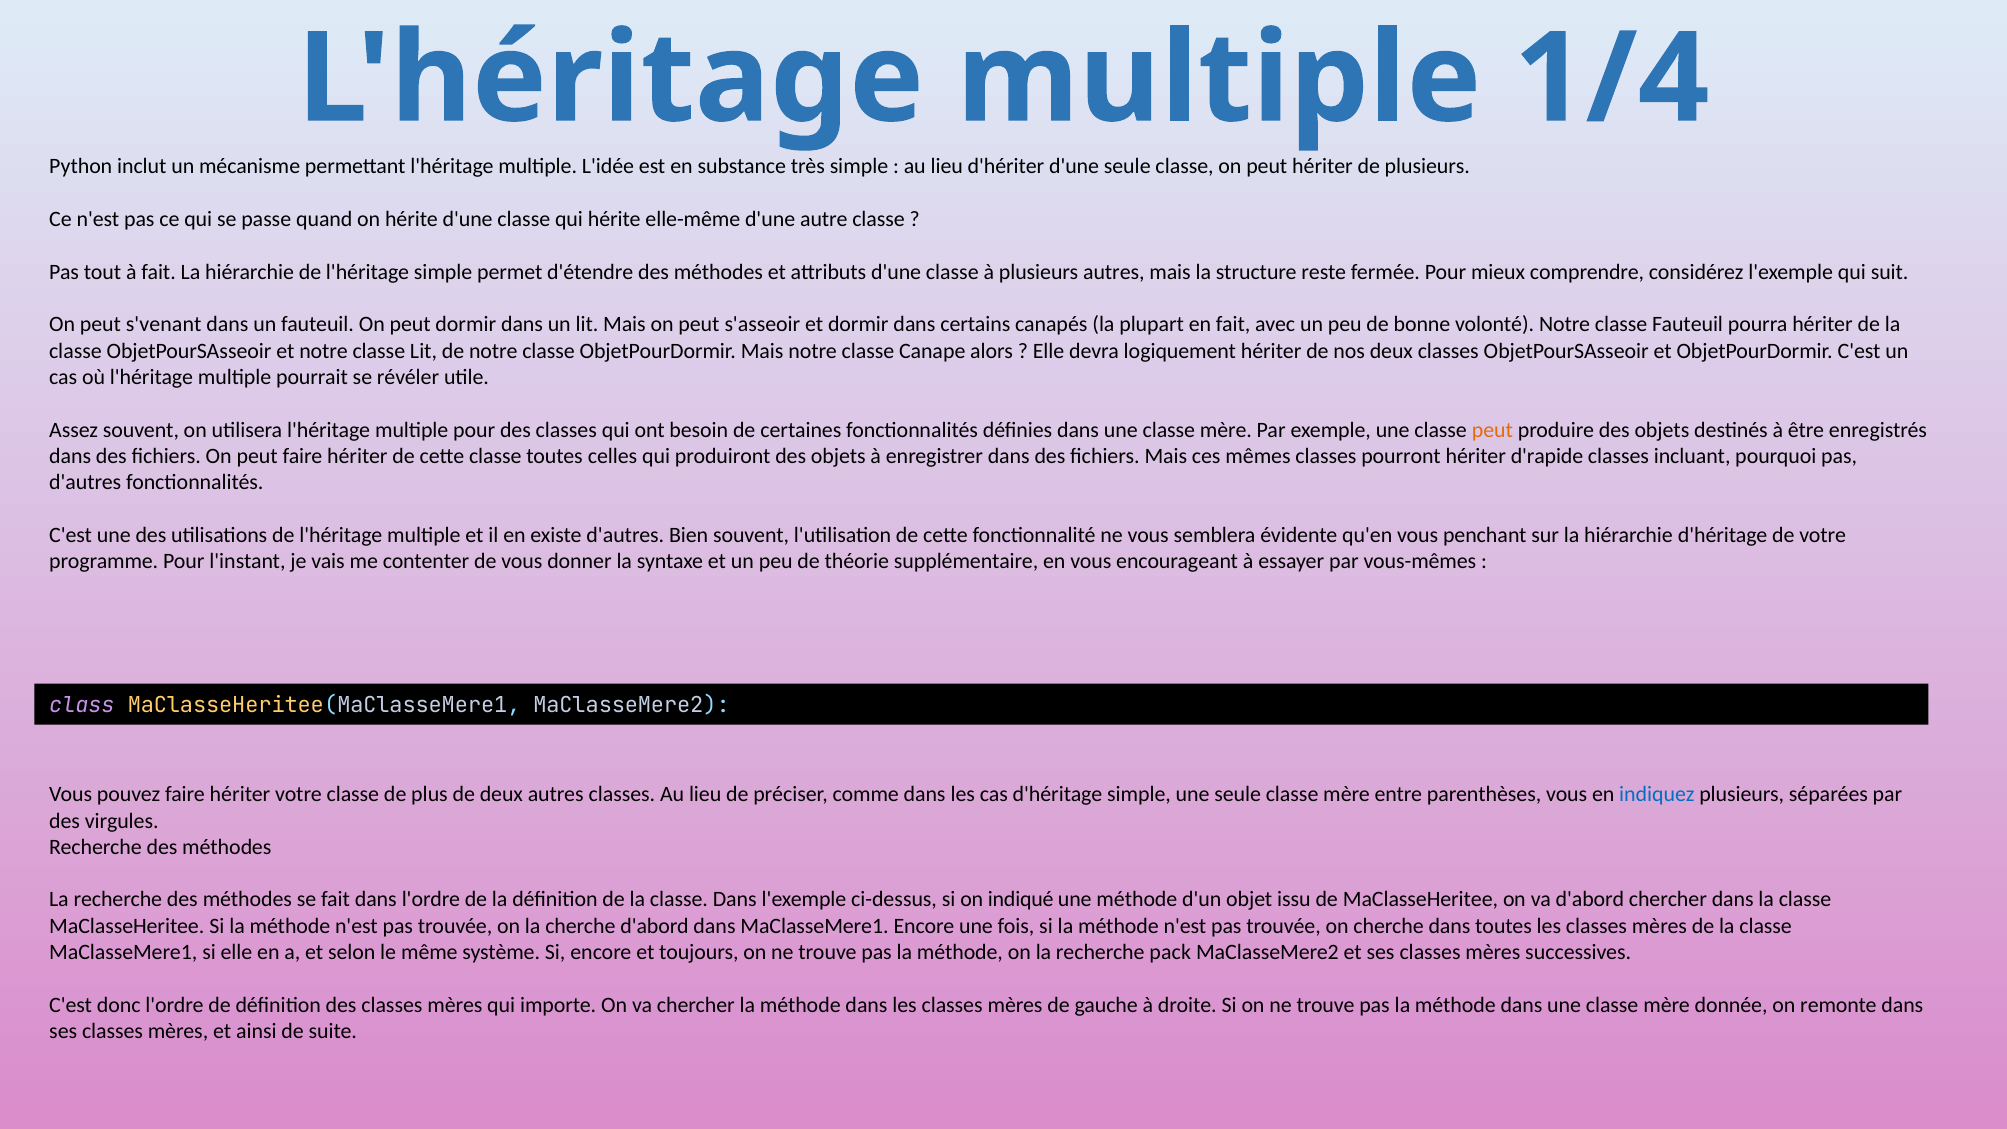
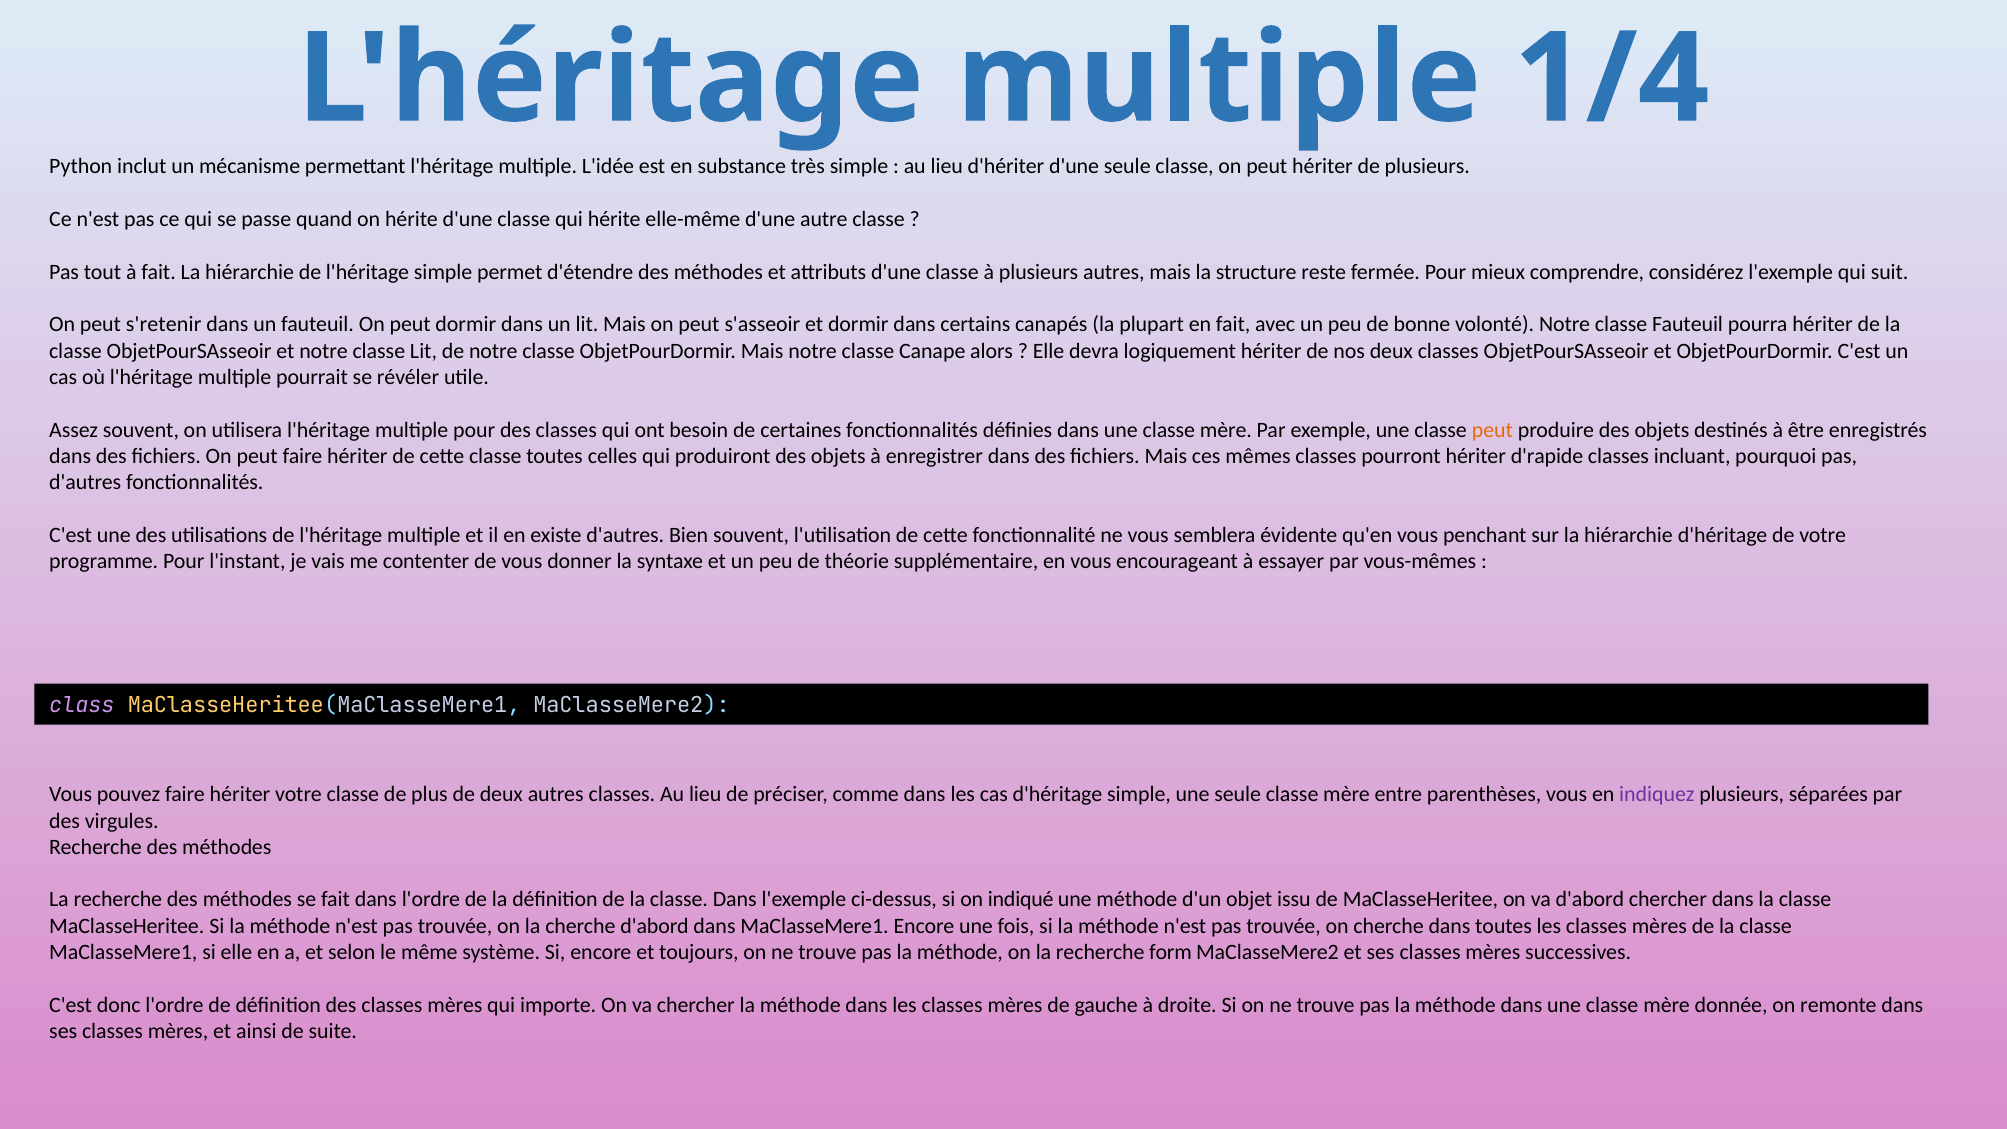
s'venant: s'venant -> s'retenir (164, 325)
indiquez colour: blue -> purple (1657, 794)
pack: pack -> form (1170, 952)
